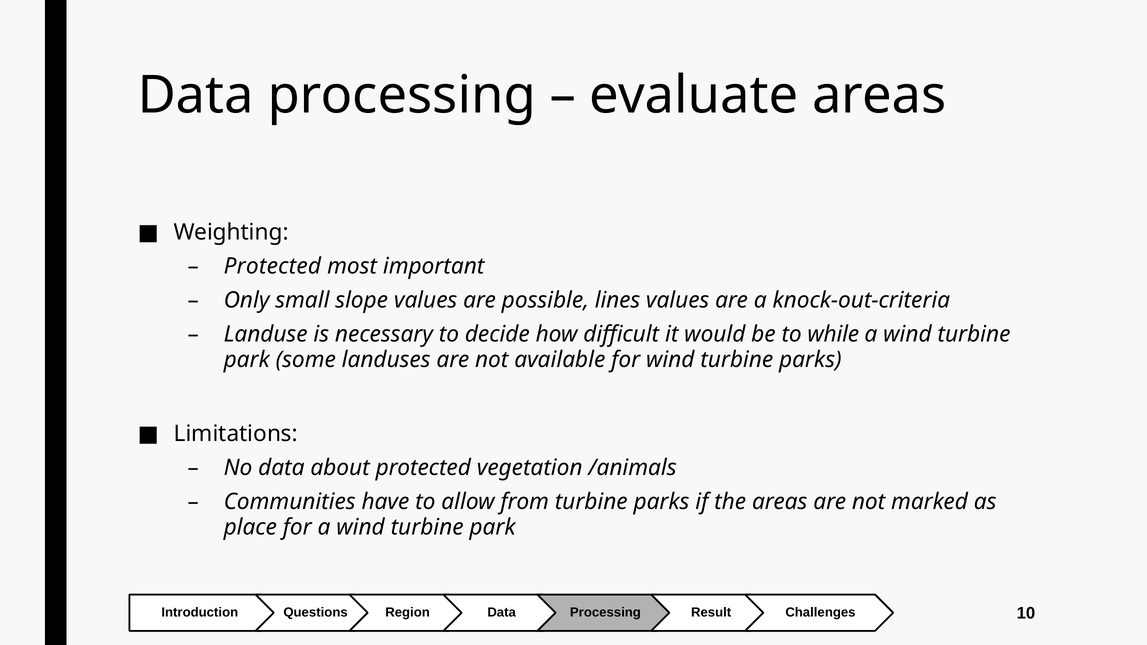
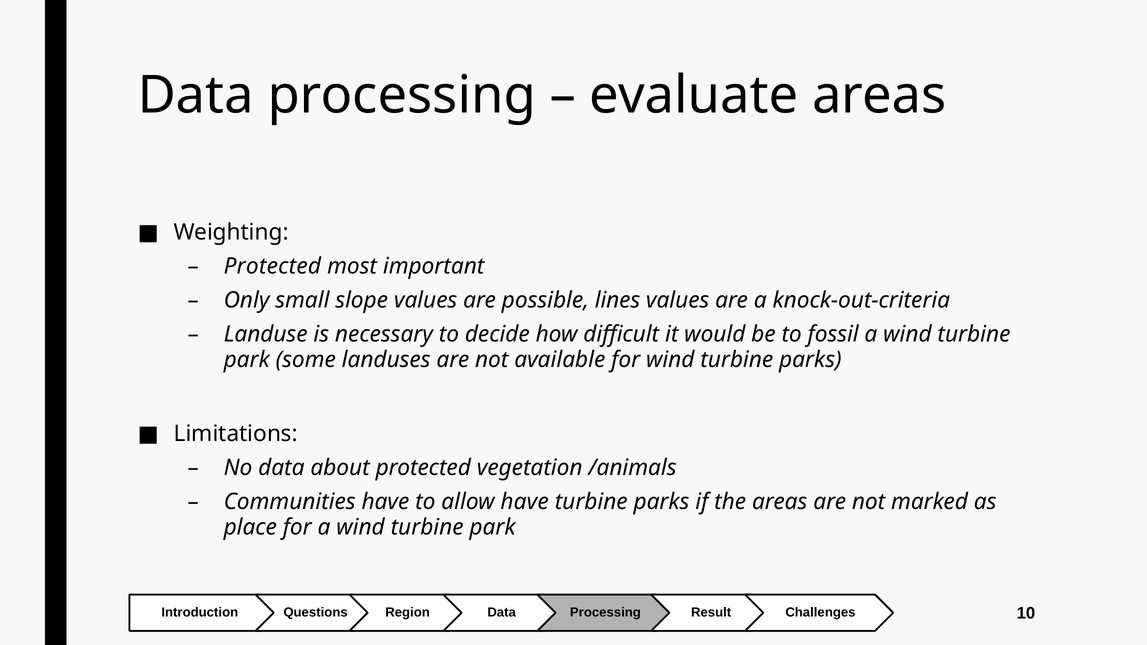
while: while -> fossil (833, 334)
allow from: from -> have (525, 502)
